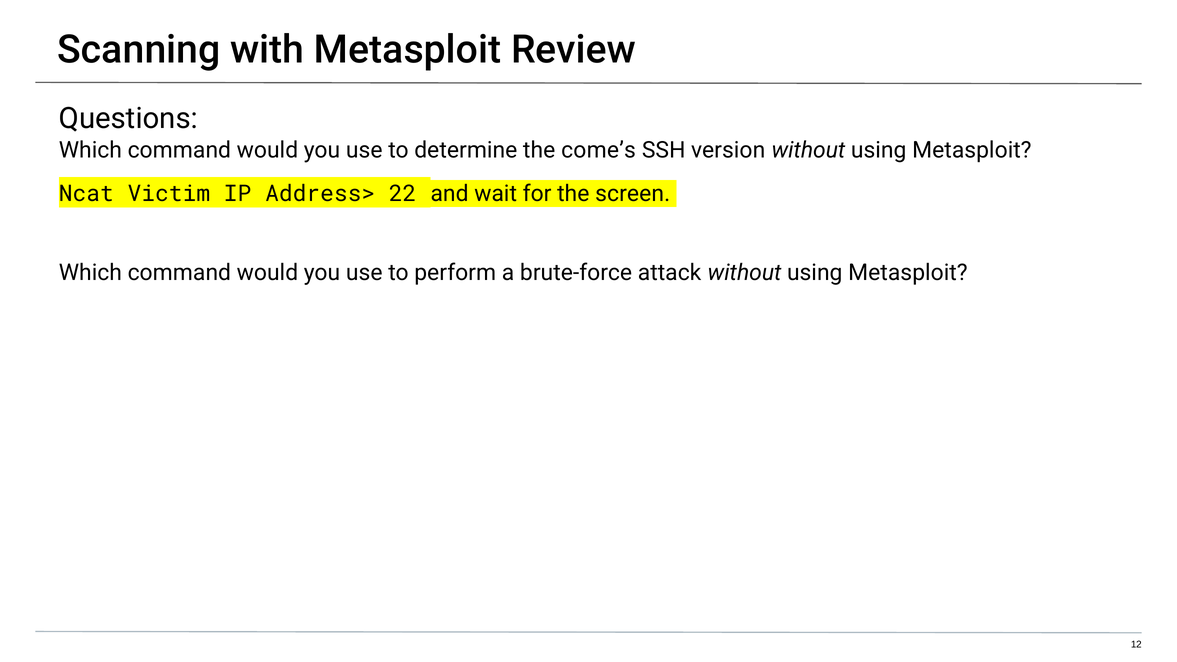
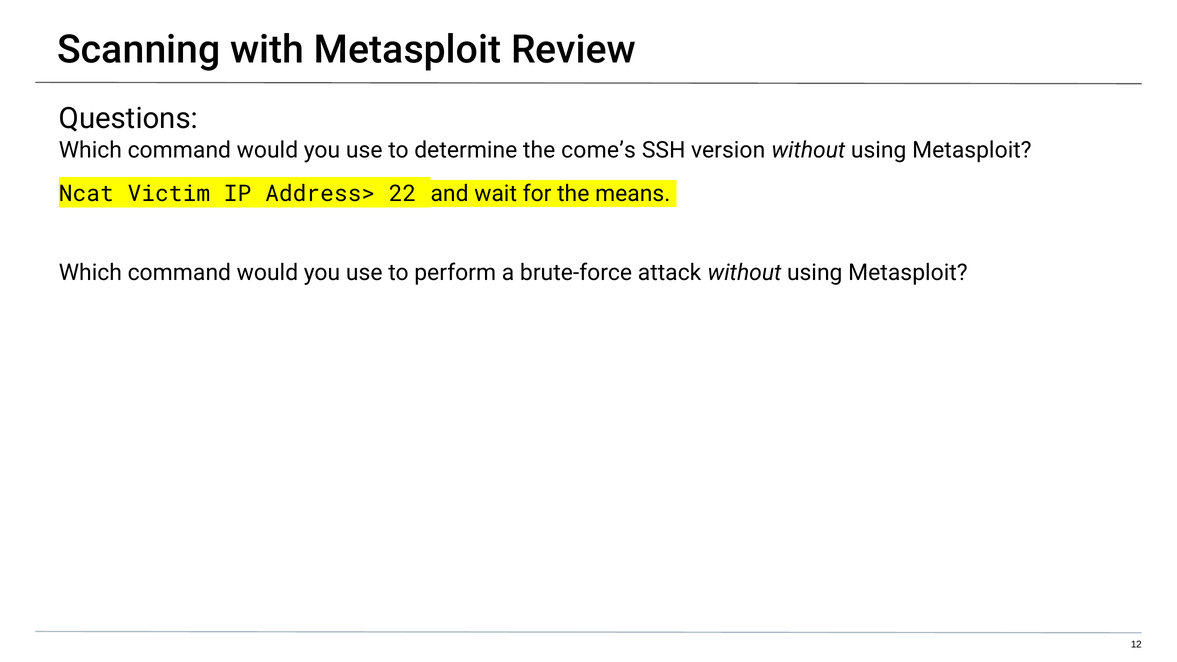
screen: screen -> means (633, 194)
